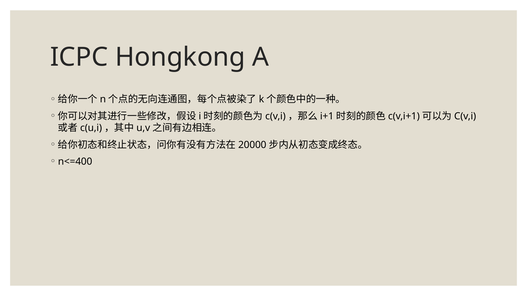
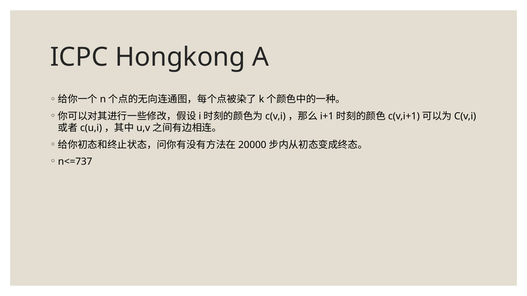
n<=400: n<=400 -> n<=737 (75, 162)
